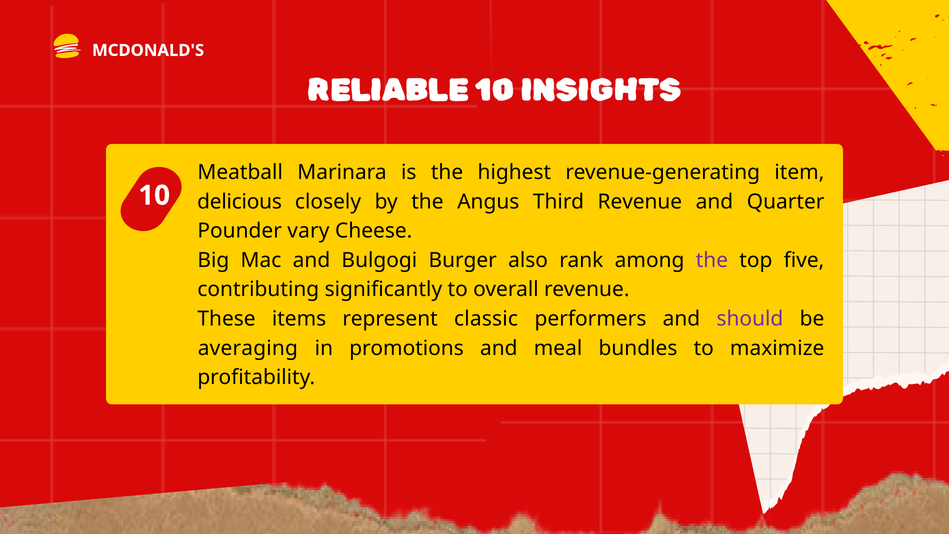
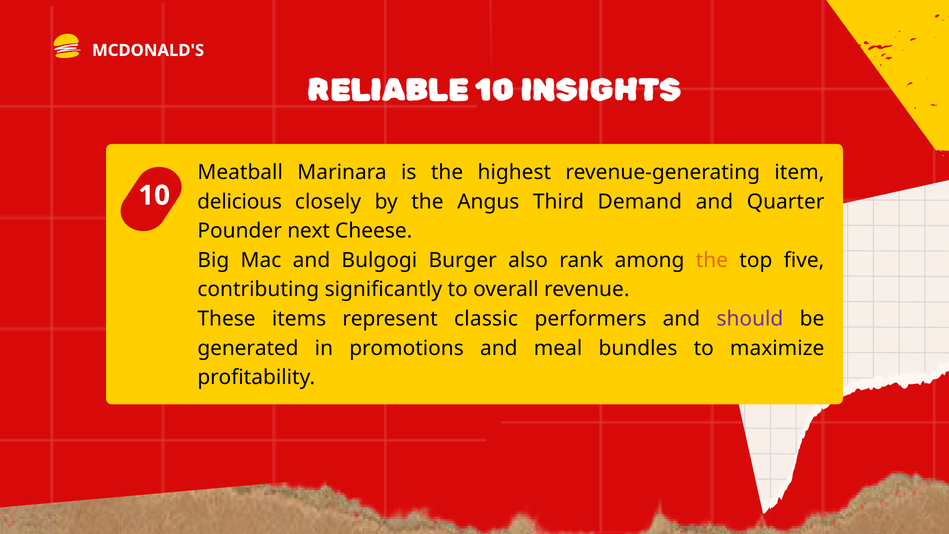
Third Revenue: Revenue -> Demand (640, 202)
vary: vary -> next (309, 231)
the colour: purple -> orange (712, 260)
averaging: averaging -> generated (248, 348)
